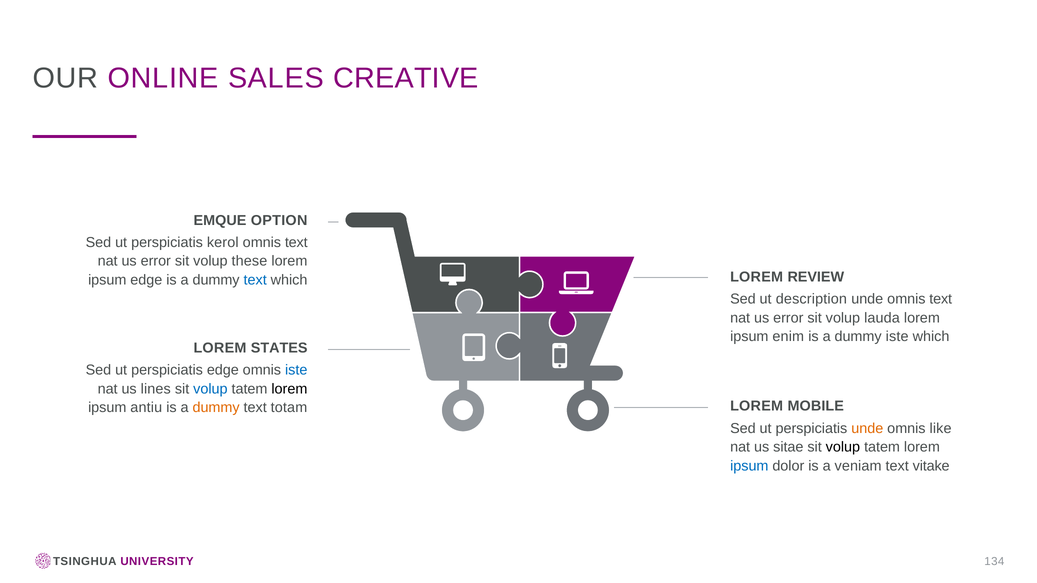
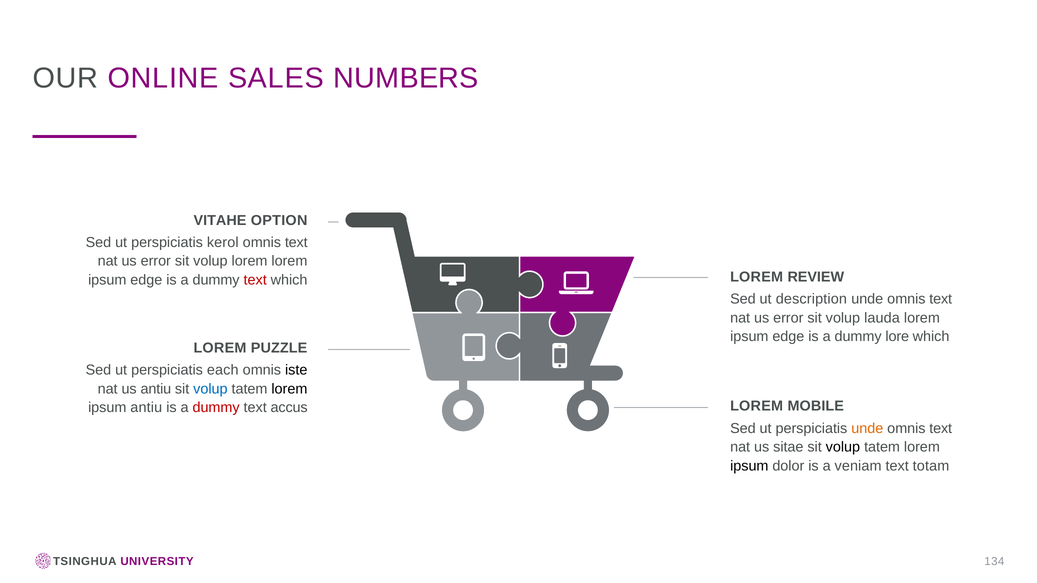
CREATIVE: CREATIVE -> NUMBERS (406, 78)
EMQUE: EMQUE -> VITAHE (220, 221)
volup these: these -> lorem (250, 261)
text colour: blue -> red (255, 280)
enim: enim -> edge (788, 337)
dummy iste: iste -> lore (897, 337)
STATES: STATES -> PUZZLE (279, 348)
perspiciatis edge: edge -> each (223, 370)
iste colour: blue -> black (296, 370)
us lines: lines -> antiu (156, 389)
dummy colour: orange -> red (216, 408)
totam: totam -> accus (289, 408)
like: like -> text (941, 429)
ipsum colour: blue -> black (749, 466)
vitake: vitake -> totam (931, 466)
